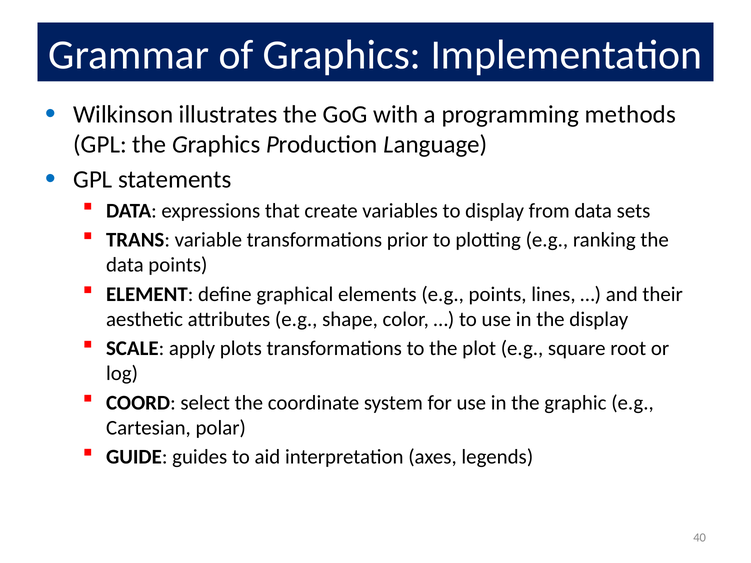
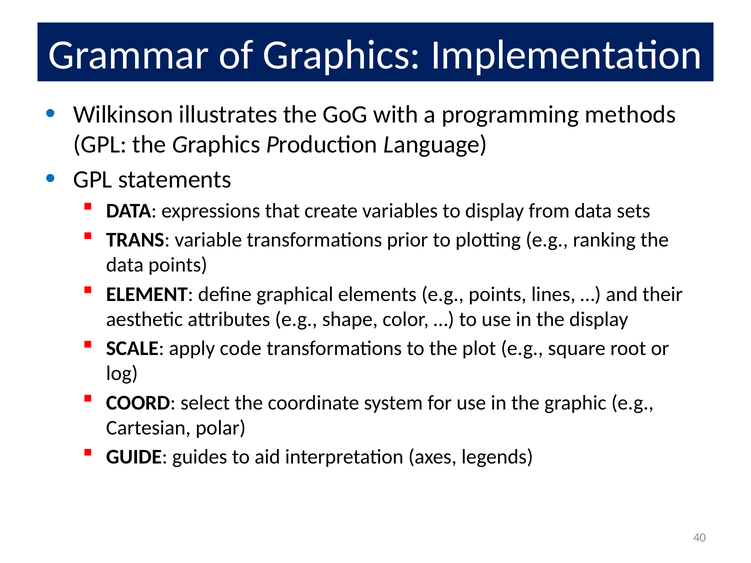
plots: plots -> code (241, 349)
